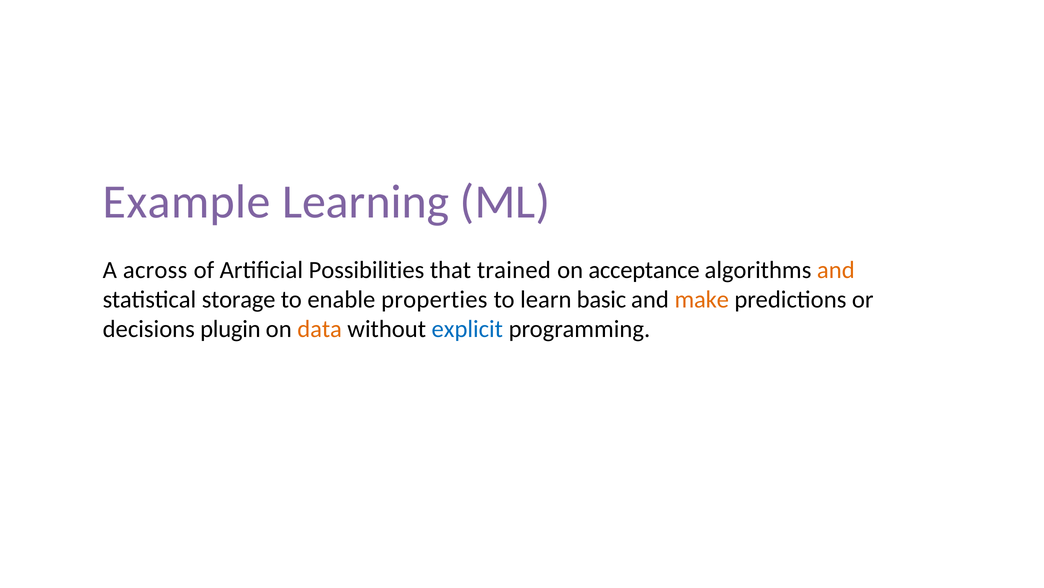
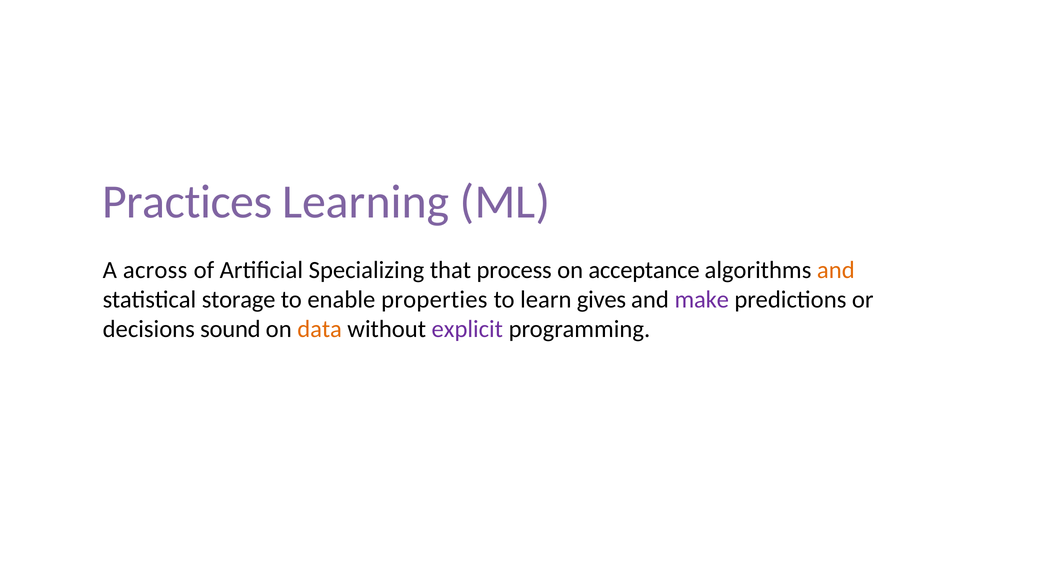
Example: Example -> Practices (187, 201)
Possibilities: Possibilities -> Specializing (366, 270)
trained: trained -> process (514, 270)
basic: basic -> gives (601, 299)
make colour: orange -> purple (702, 299)
plugin: plugin -> sound (230, 329)
explicit colour: blue -> purple (467, 329)
